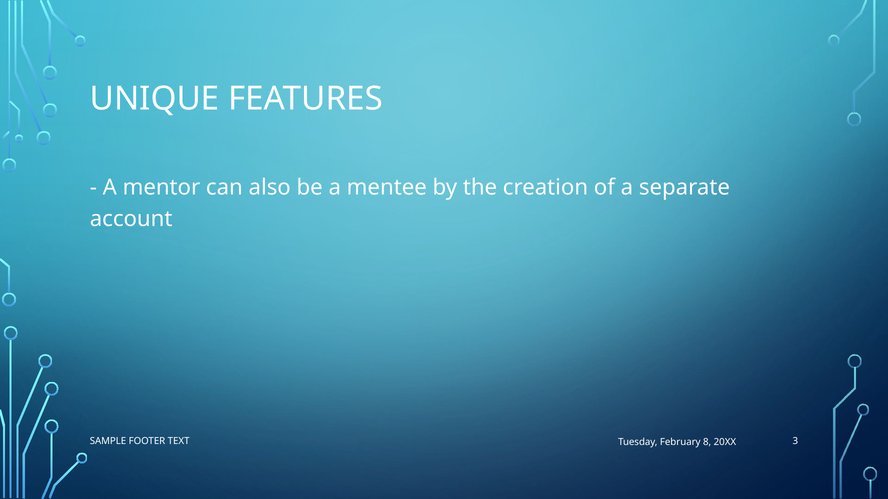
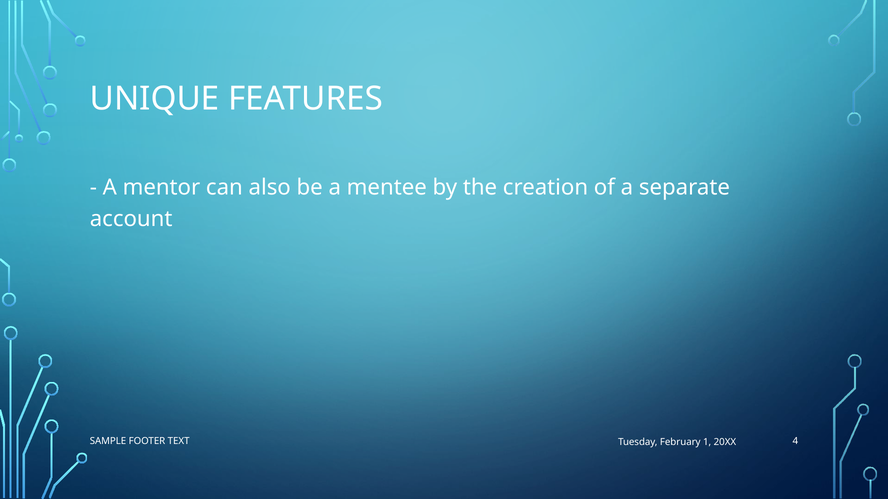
3: 3 -> 4 (795, 442)
8: 8 -> 1 (707, 442)
